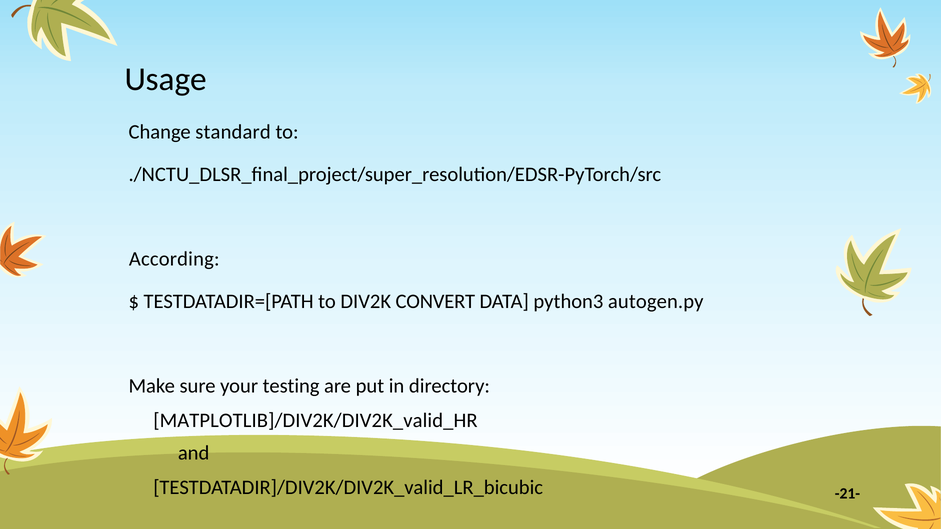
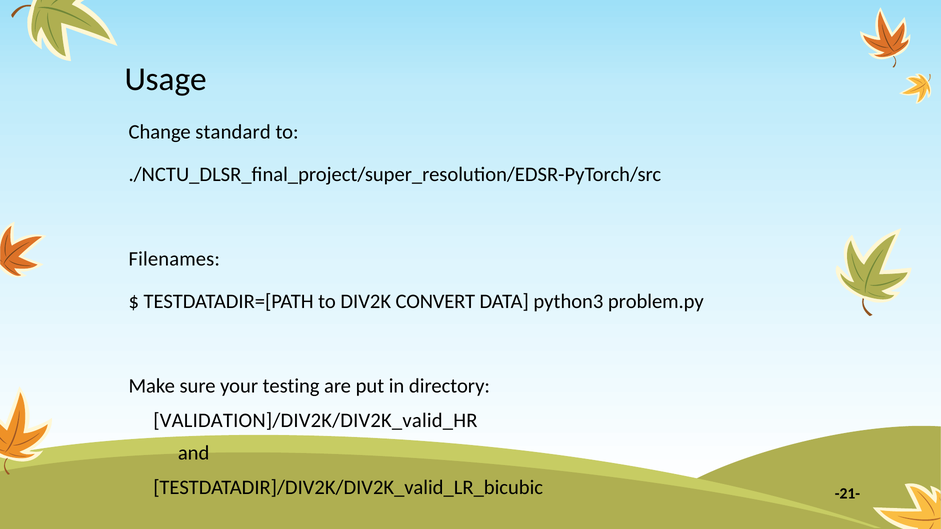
According: According -> Filenames (174, 259)
autogen.py: autogen.py -> problem.py (656, 301)
MATPLOTLIB]/DIV2K/DIV2K_valid_HR: MATPLOTLIB]/DIV2K/DIV2K_valid_HR -> VALIDATION]/DIV2K/DIV2K_valid_HR (315, 421)
